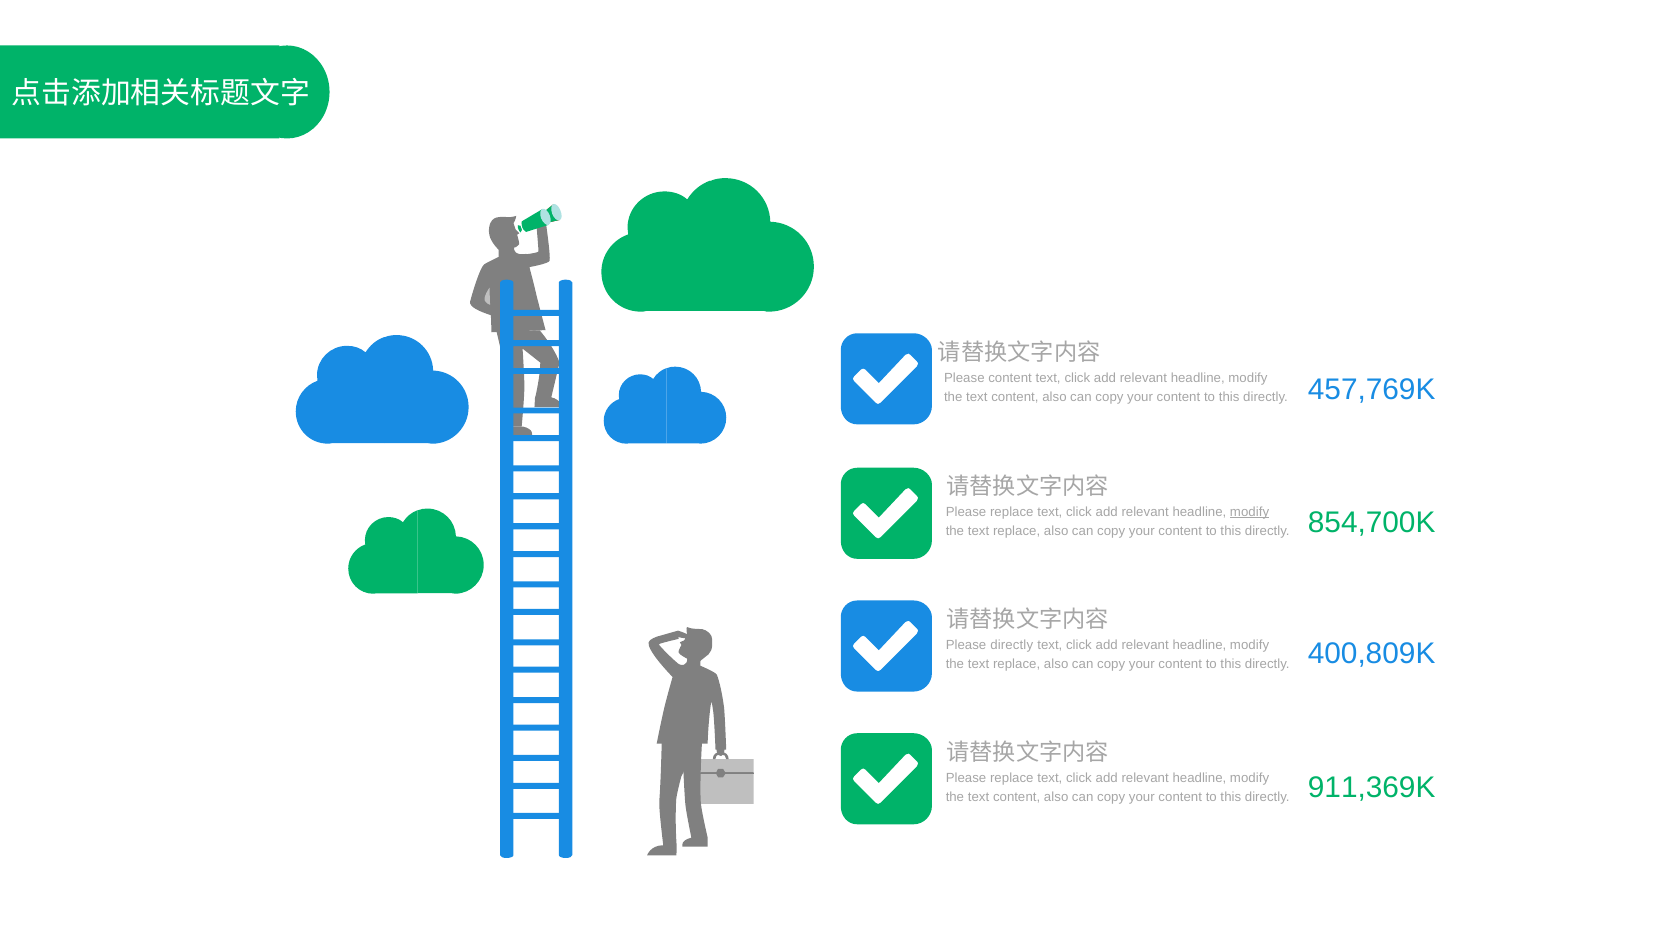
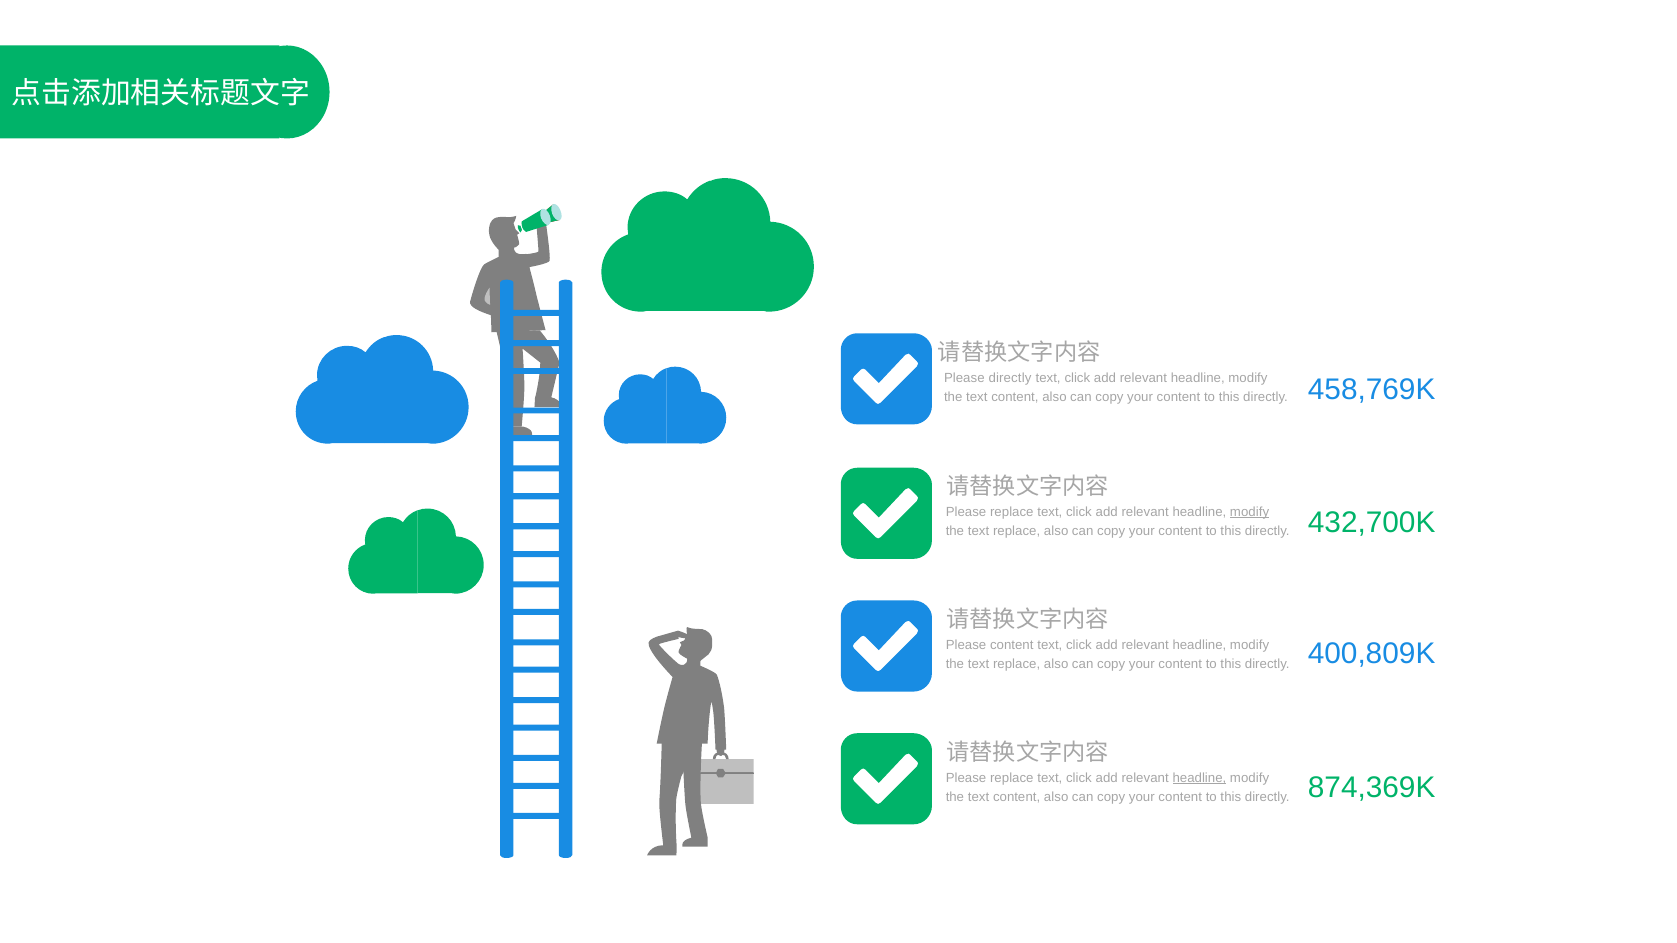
Please content: content -> directly (1010, 378)
457,769K: 457,769K -> 458,769K (1372, 390)
854,700K: 854,700K -> 432,700K (1372, 523)
Please directly: directly -> content (1012, 645)
headline underline: none -> present (1199, 778)
911,369K: 911,369K -> 874,369K (1372, 788)
